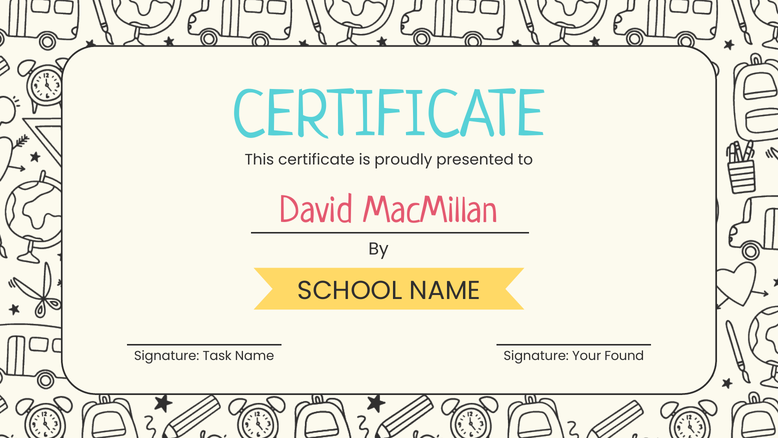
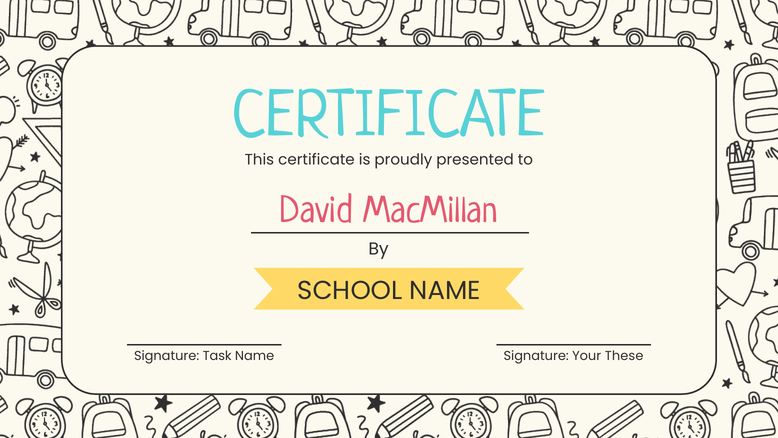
Found: Found -> These (624, 356)
